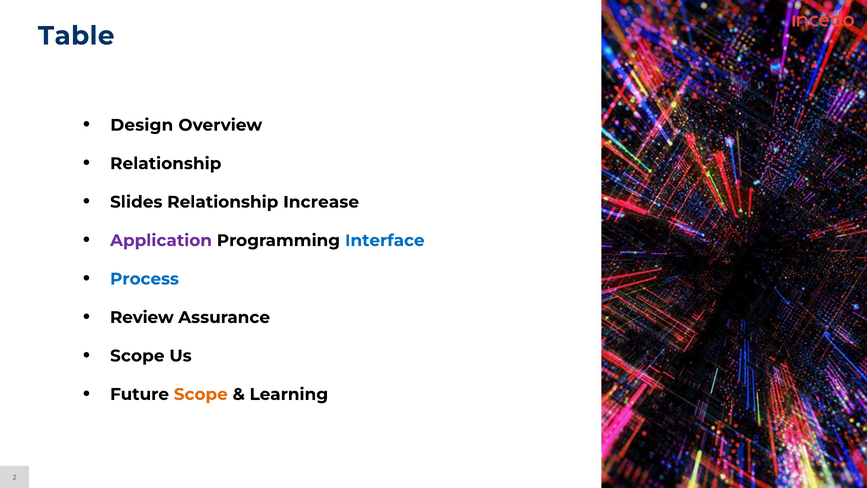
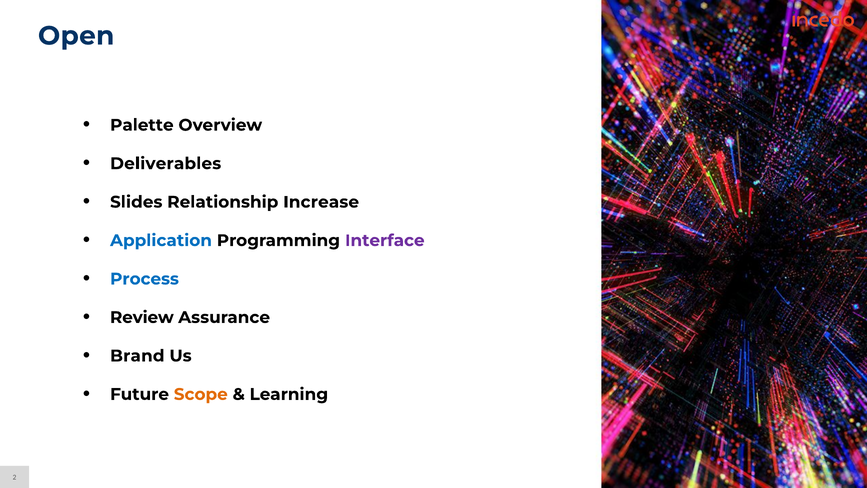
Table: Table -> Open (76, 36)
Design: Design -> Palette (142, 125)
Relationship: Relationship -> Deliverables (166, 164)
Application colour: purple -> blue (161, 240)
Interface colour: blue -> purple (385, 240)
Scope: Scope -> Brand (137, 356)
